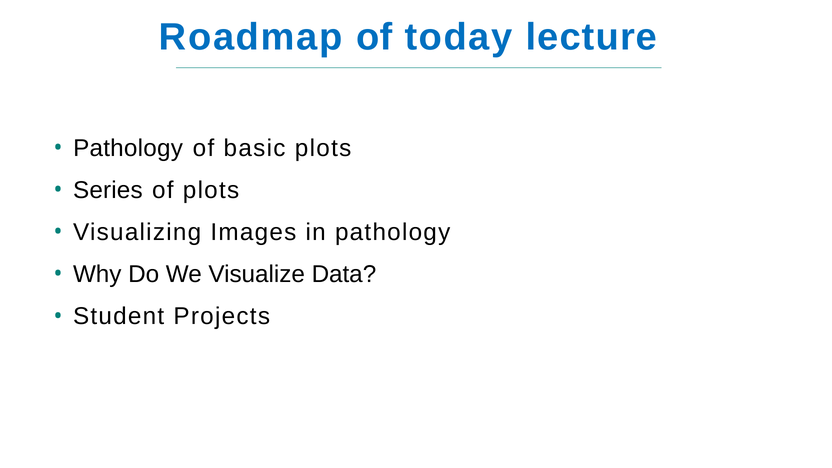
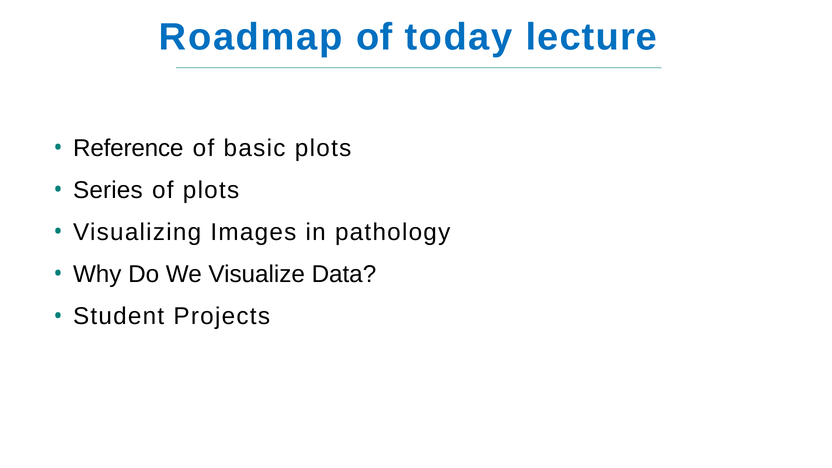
Pathology: Pathology -> Reference (128, 148)
